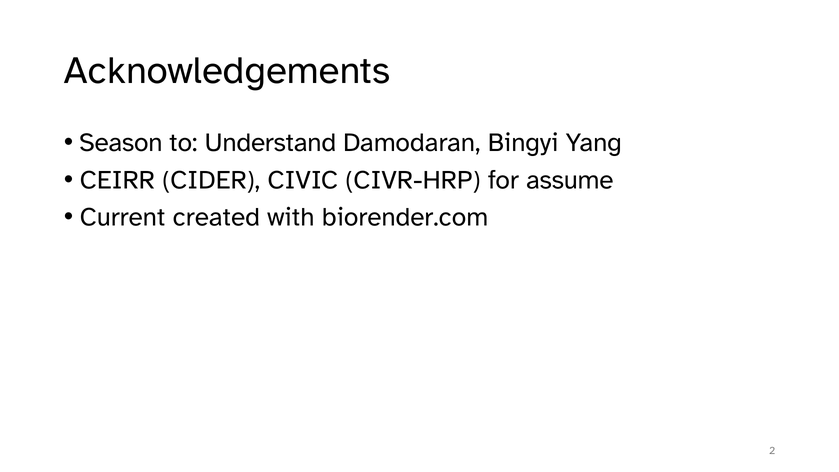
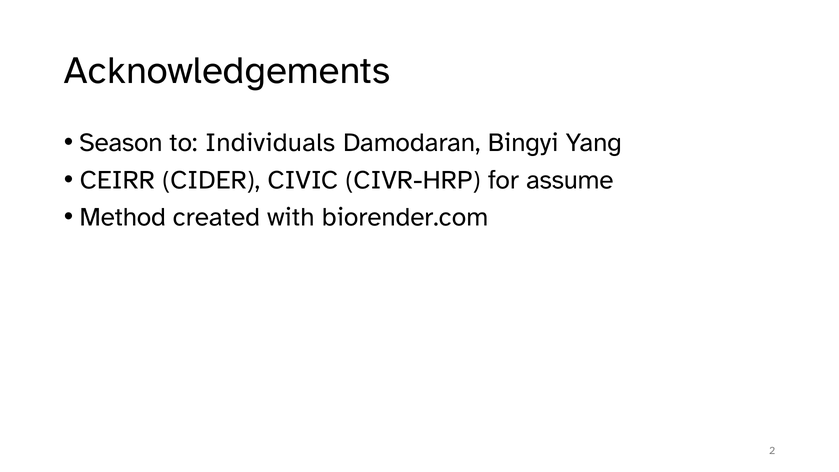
Understand: Understand -> Individuals (270, 143)
Current: Current -> Method (123, 217)
